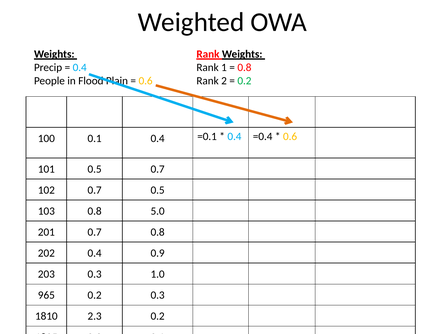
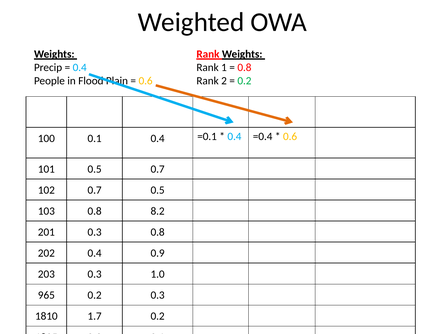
5.0: 5.0 -> 8.2 (158, 211)
201 0.7: 0.7 -> 0.3 (95, 232)
2.3: 2.3 -> 1.7 (95, 316)
